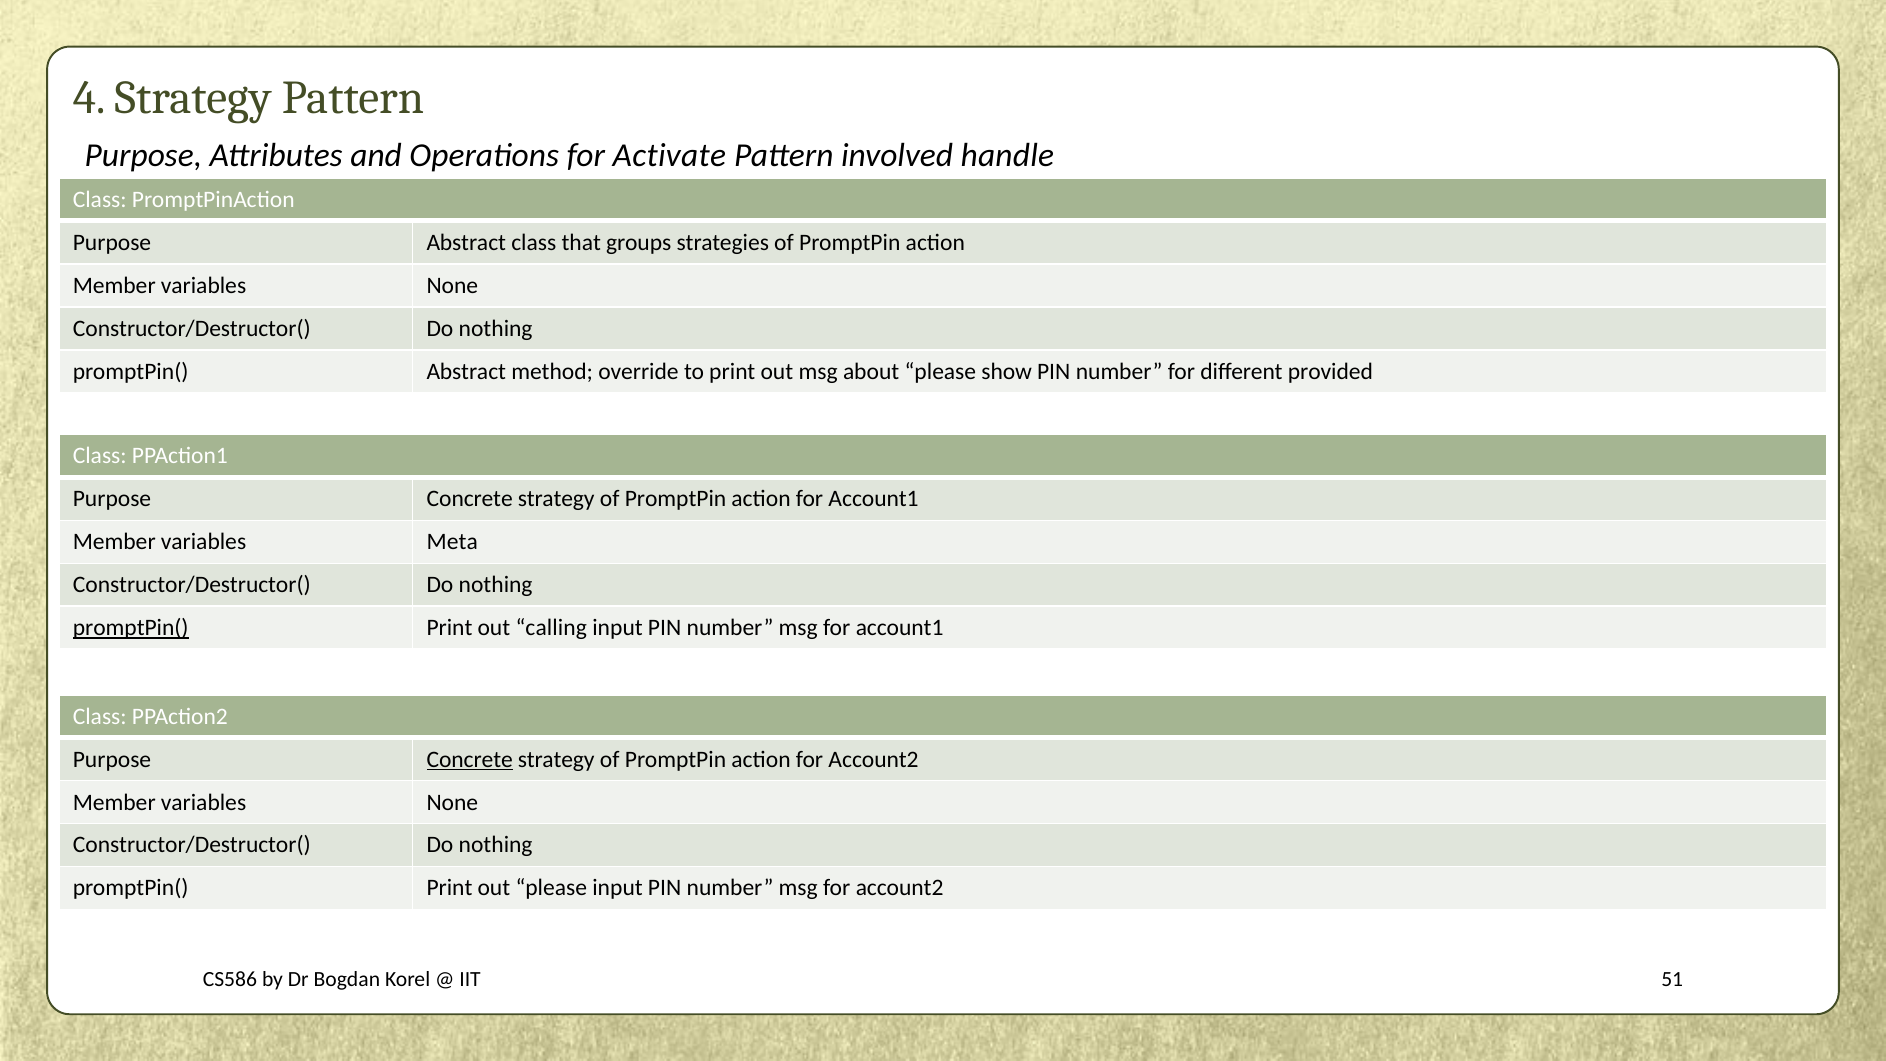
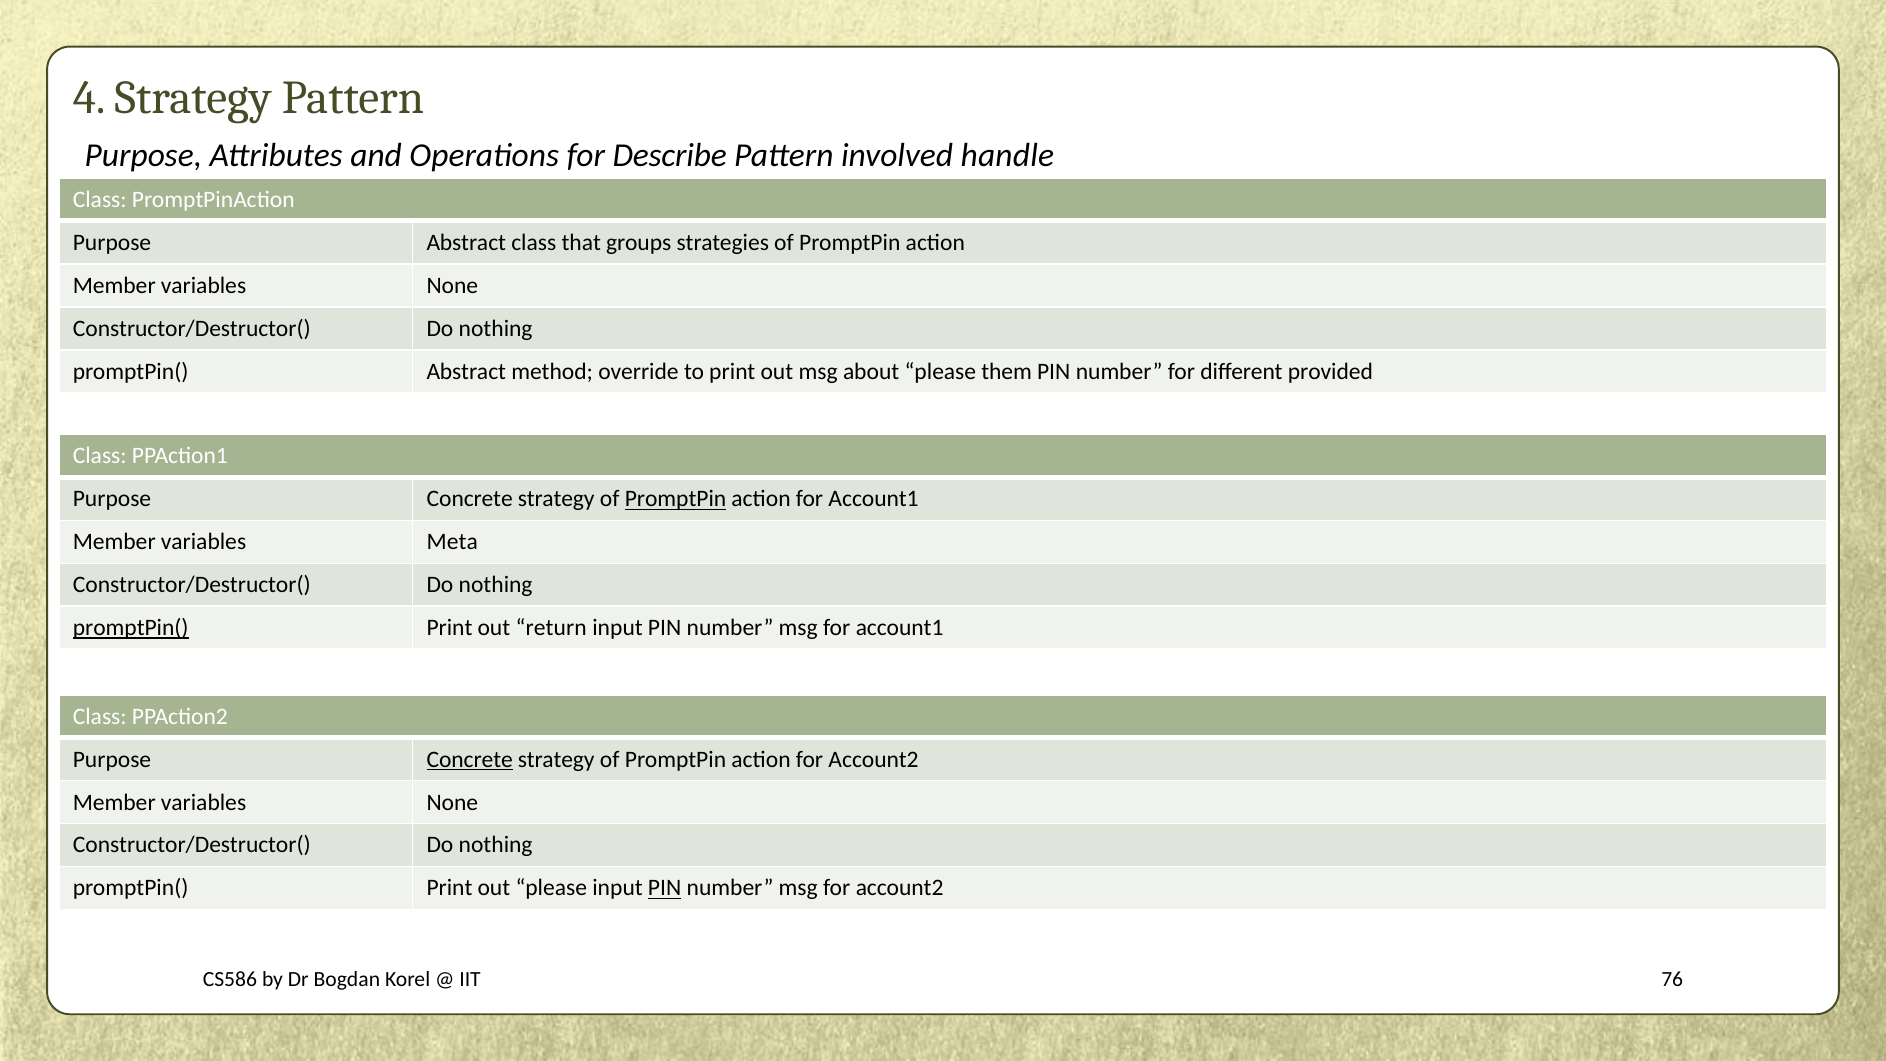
Activate: Activate -> Describe (670, 156)
show: show -> them (1007, 371)
PromptPin underline: none -> present (676, 499)
calling: calling -> return (551, 628)
PIN underline: none -> present (665, 888)
51: 51 -> 76 (1672, 980)
